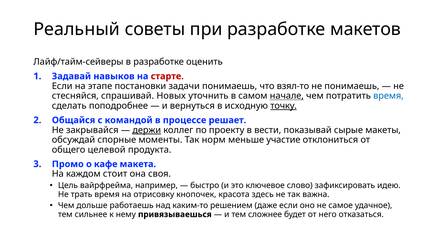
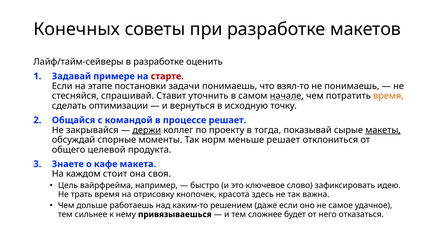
Реальный: Реальный -> Конечных (77, 29)
навыков: навыков -> примере (114, 76)
Новых: Новых -> Ставит (171, 96)
время colour: blue -> orange (388, 96)
поподробнее: поподробнее -> оптимизации (118, 106)
точку underline: present -> none (284, 106)
вести: вести -> тогда (268, 130)
макеты underline: none -> present (383, 130)
меньше участие: участие -> решает (283, 140)
Промо: Промо -> Знаете (68, 164)
